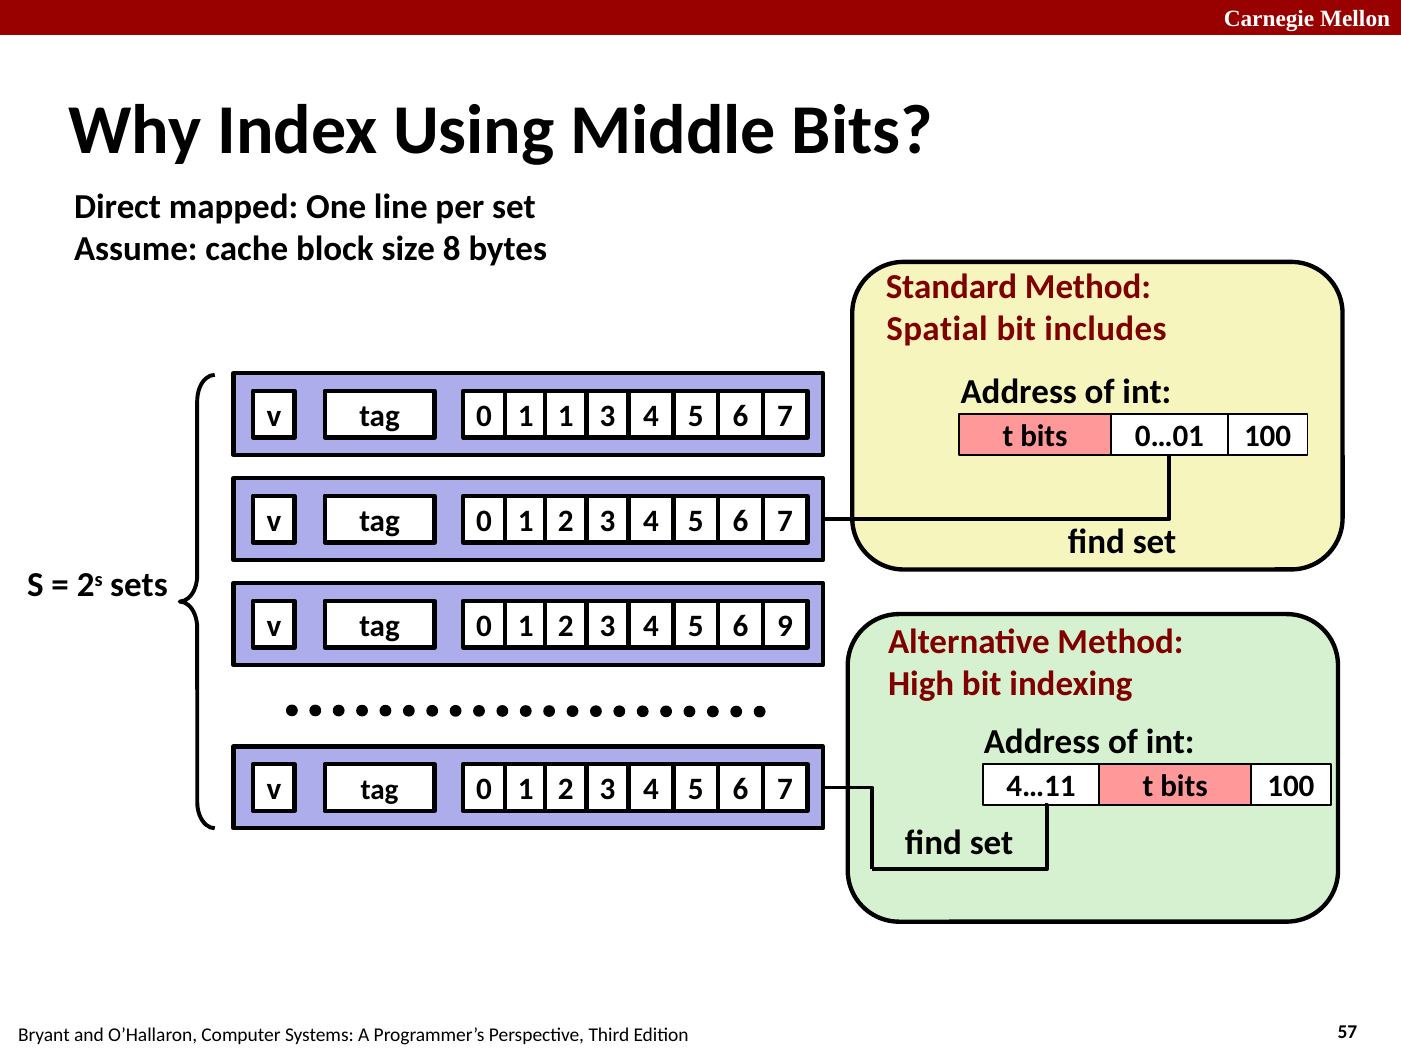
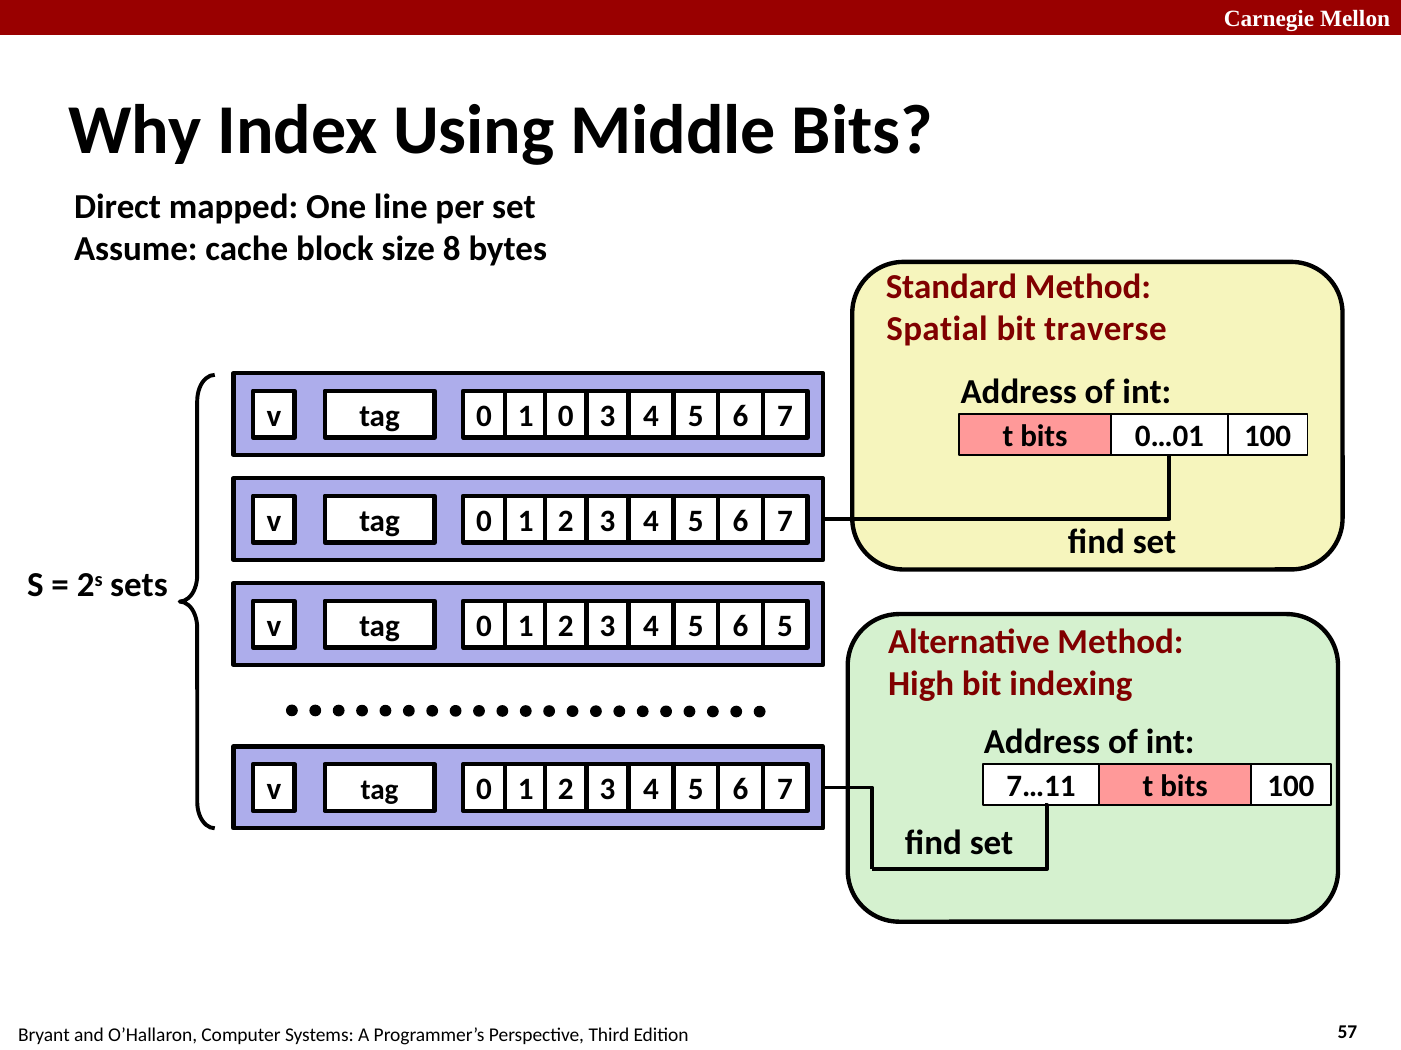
includes: includes -> traverse (1105, 329)
1 1: 1 -> 0 (566, 417)
2 9: 9 -> 5 (785, 627)
4…11: 4…11 -> 7…11 (1041, 787)
